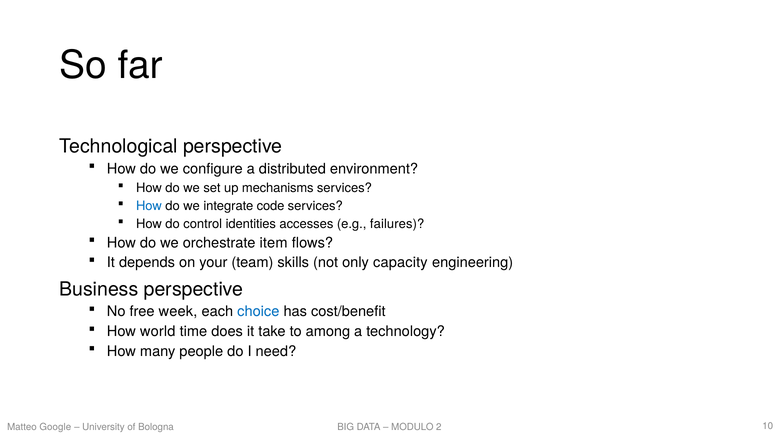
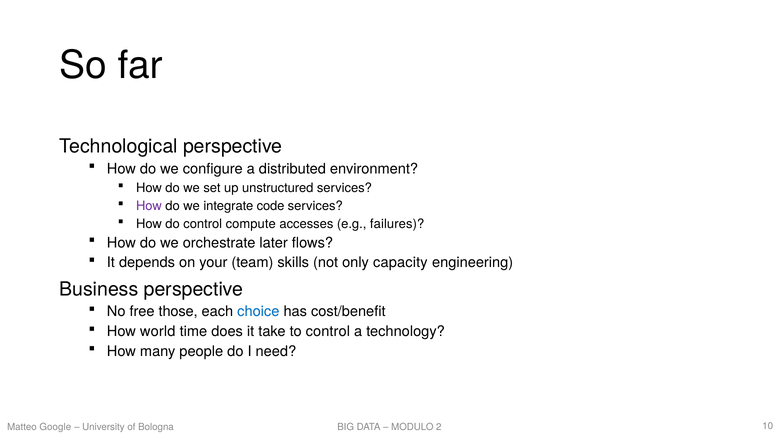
mechanisms: mechanisms -> unstructured (278, 188)
How colour: blue -> purple (149, 206)
identities: identities -> compute (251, 224)
item: item -> later (274, 243)
week: week -> those (178, 312)
to among: among -> control (328, 332)
